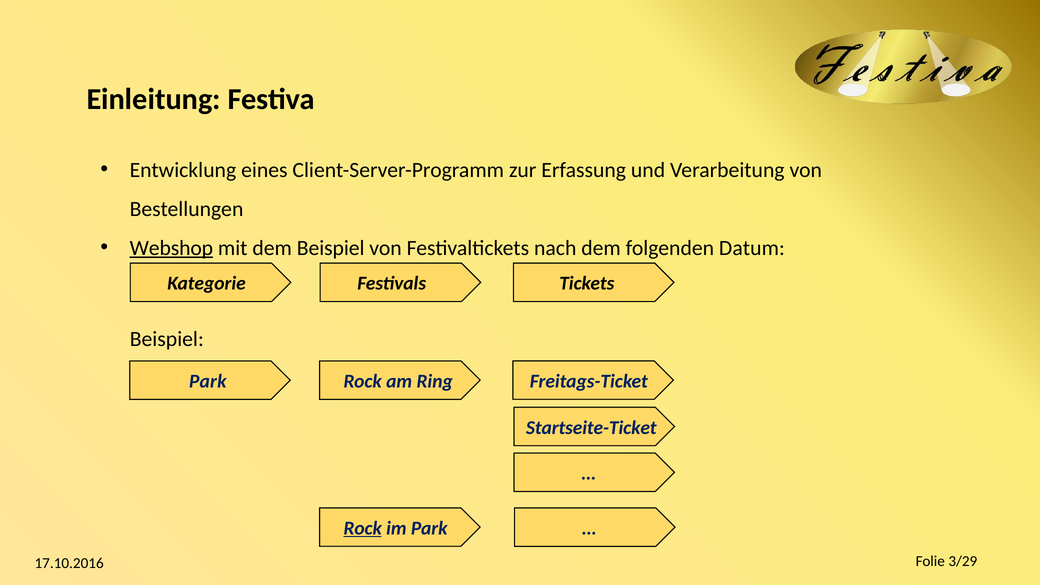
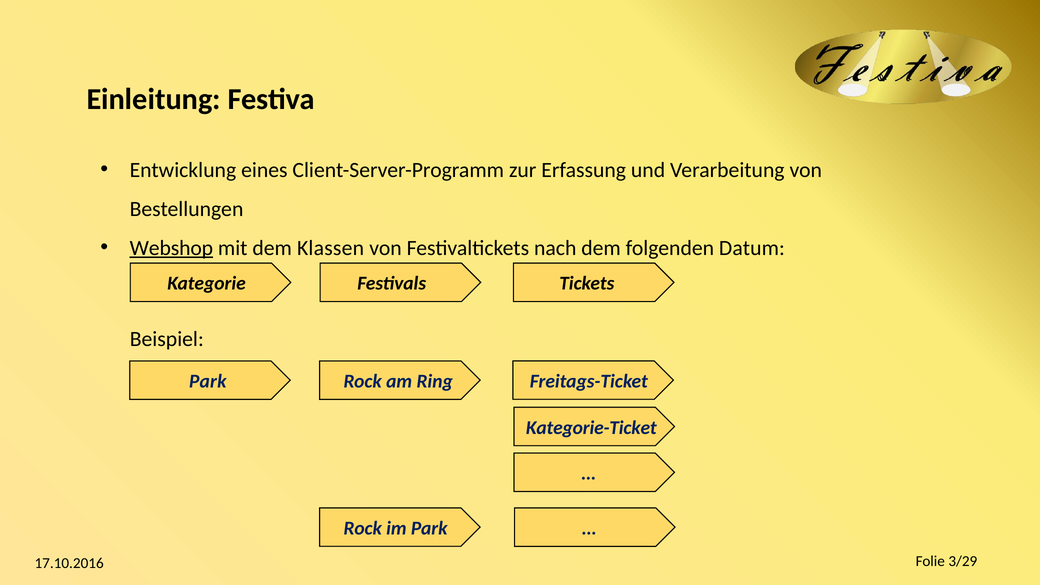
dem Beispiel: Beispiel -> Klassen (331, 248)
Startseite-Ticket: Startseite-Ticket -> Kategorie-Ticket (591, 428)
Rock underline: present -> none (363, 528)
